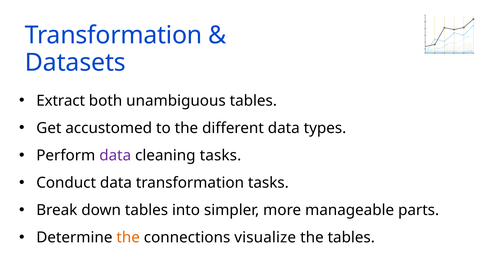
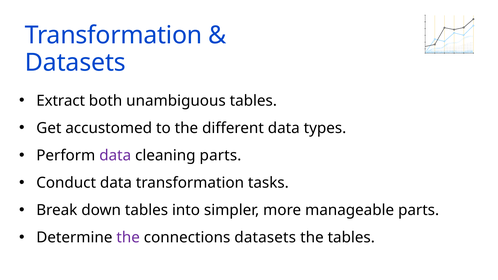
cleaning tasks: tasks -> parts (220, 156)
the colour: orange -> purple (128, 238)
connections visualize: visualize -> datasets (265, 238)
